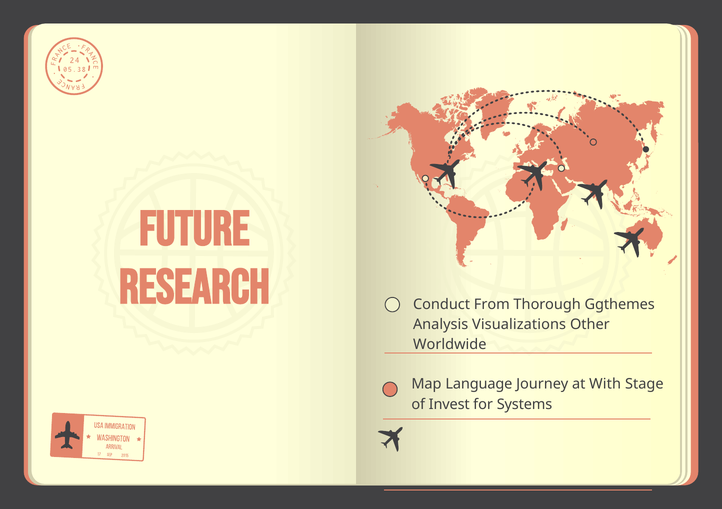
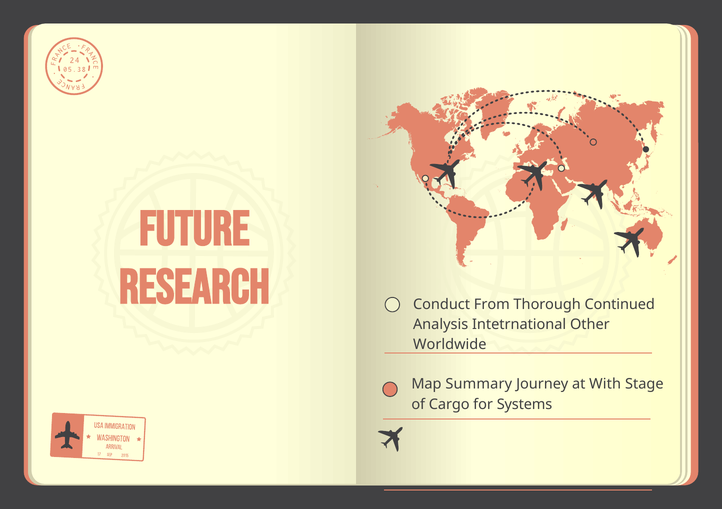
Ggthemes: Ggthemes -> Continued (620, 304)
Visualizations: Visualizations -> Intetrnational (519, 324)
Language: Language -> Summary (479, 384)
Invest: Invest -> Cargo (449, 404)
